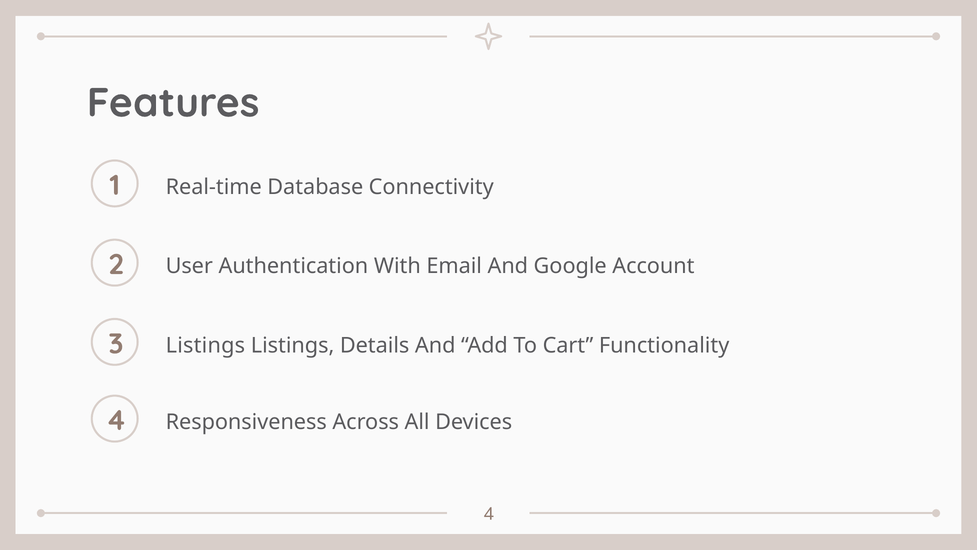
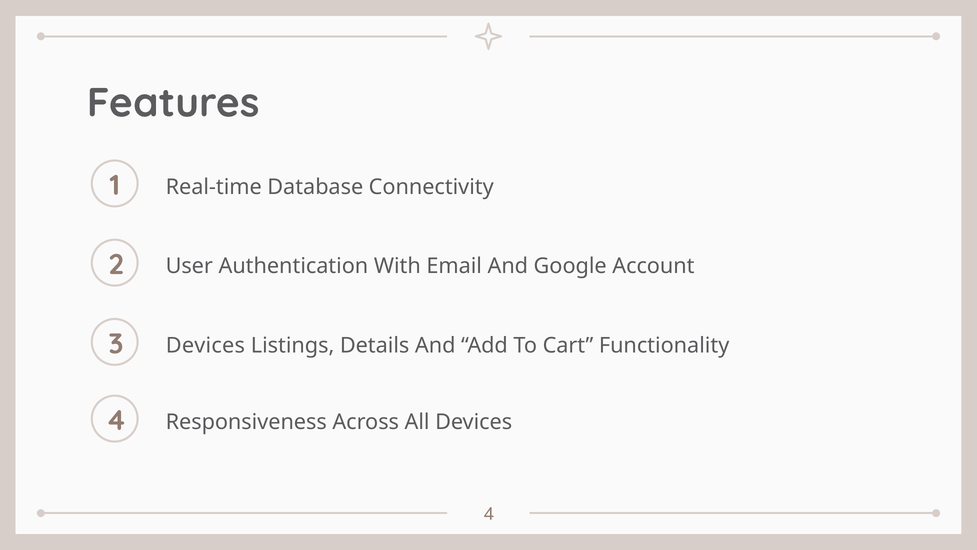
Listings: Listings -> Devices (205, 345)
